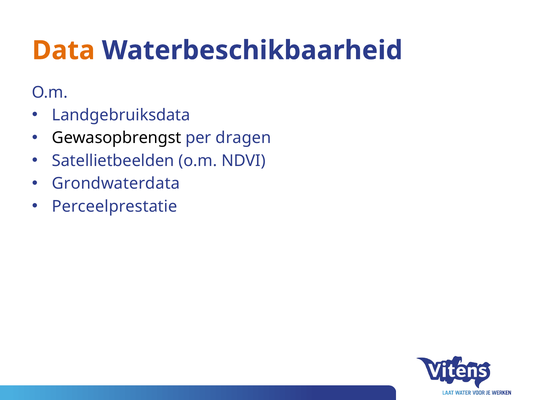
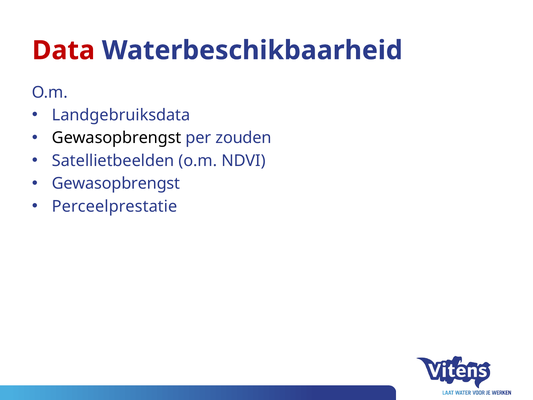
Data colour: orange -> red (63, 50)
dragen: dragen -> zouden (244, 138)
Grondwaterdata: Grondwaterdata -> Gewasopbrengst (116, 183)
